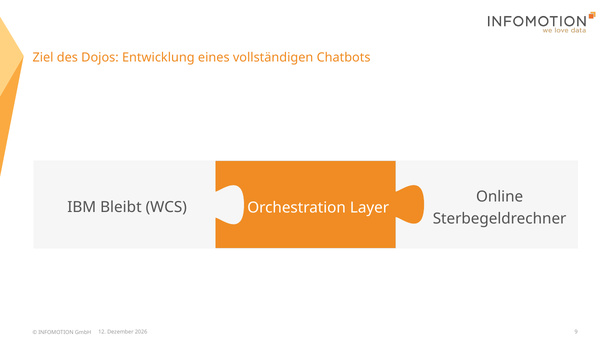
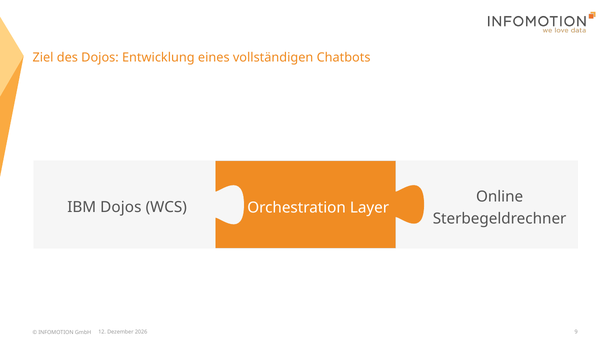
IBM Bleibt: Bleibt -> Dojos (121, 207)
